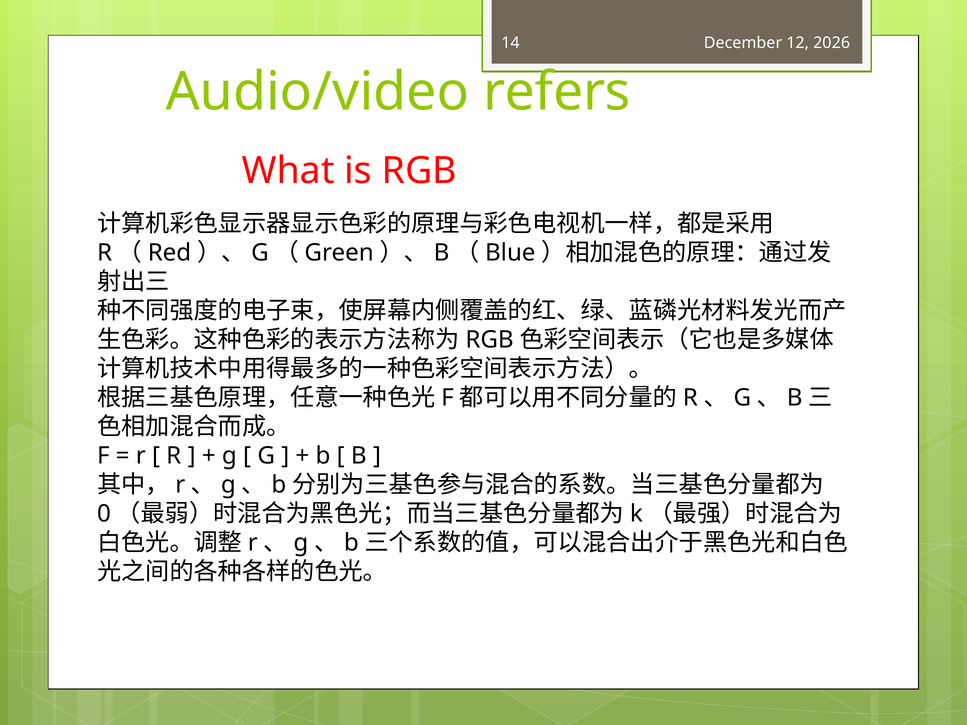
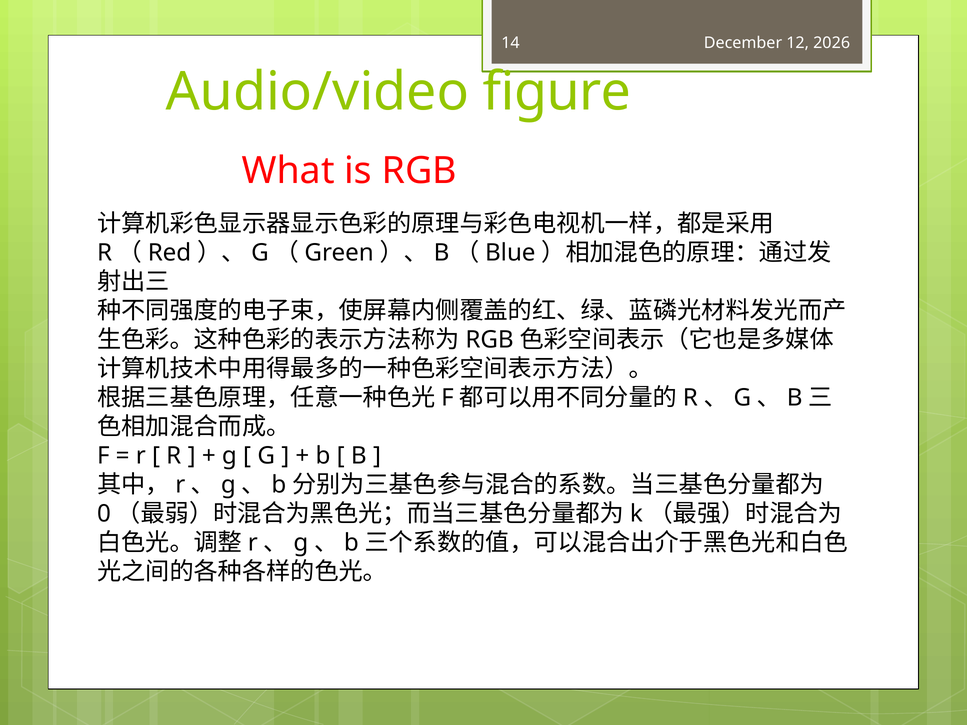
refers: refers -> figure (557, 92)
